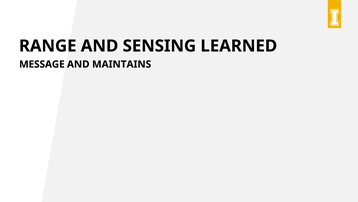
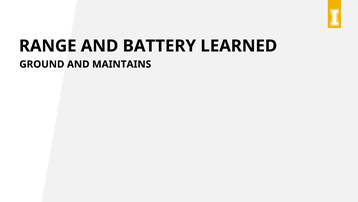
SENSING: SENSING -> BATTERY (159, 46)
MESSAGE: MESSAGE -> GROUND (42, 64)
